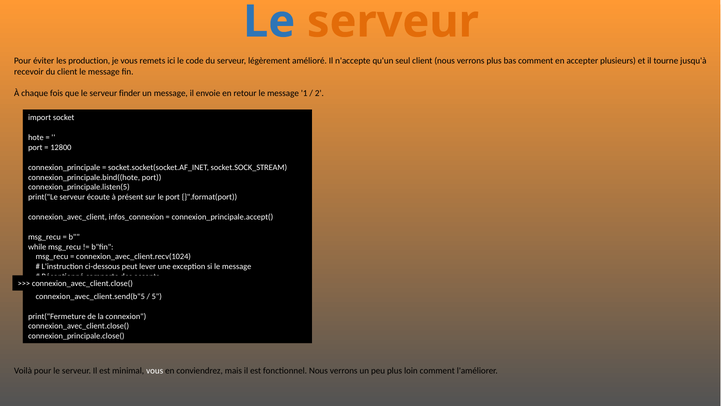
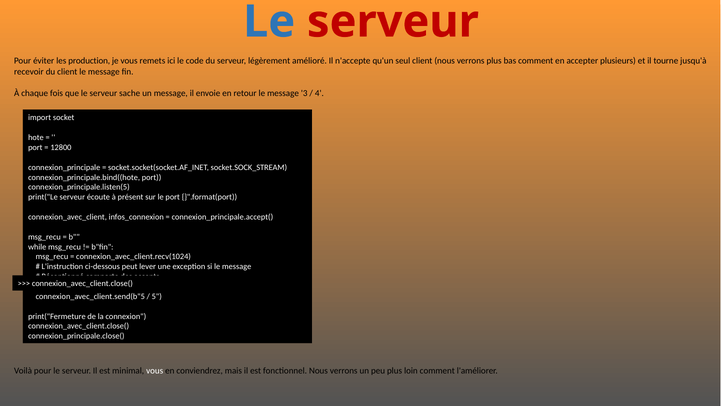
serveur colour: orange -> red (393, 22)
finder: finder -> sache (130, 94)
1: 1 -> 3 (304, 94)
2: 2 -> 4 (319, 94)
